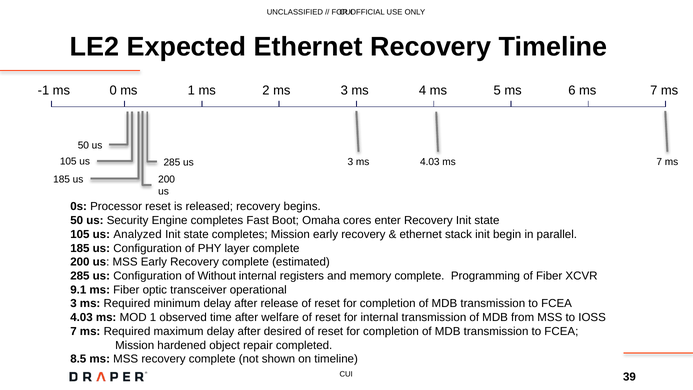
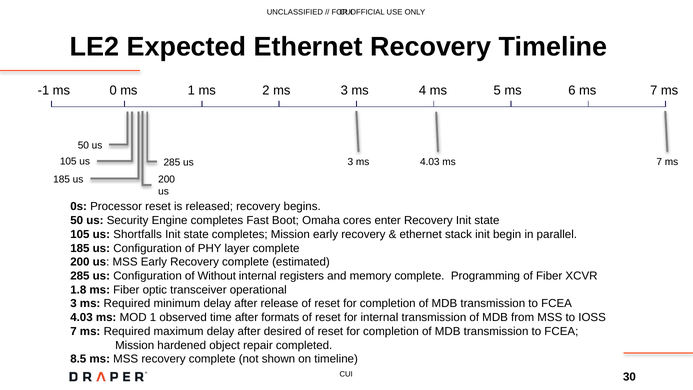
Analyzed: Analyzed -> Shortfalls (138, 234)
9.1: 9.1 -> 1.8 (78, 290)
welfare: welfare -> formats (280, 317)
39: 39 -> 30 (629, 377)
